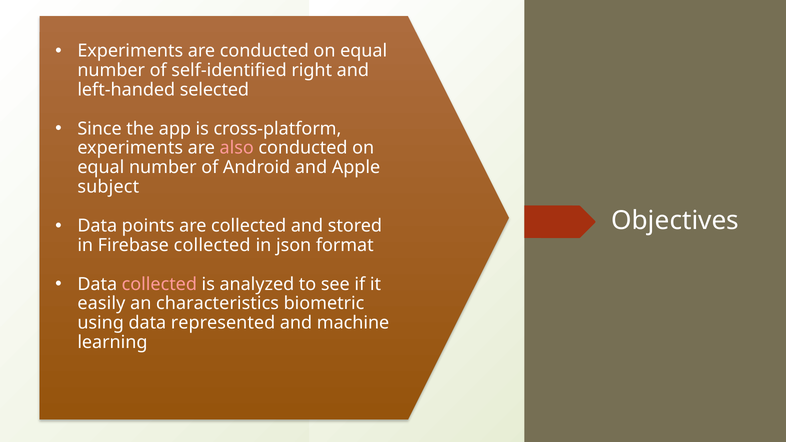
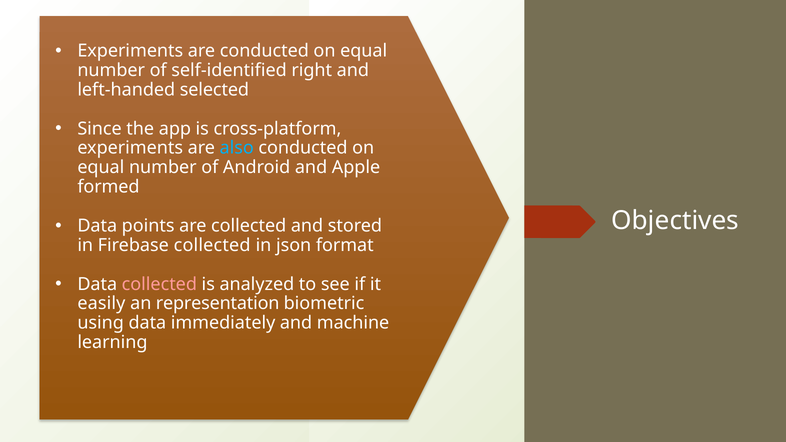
also colour: pink -> light blue (237, 148)
subject: subject -> formed (108, 187)
characteristics: characteristics -> representation (218, 304)
represented: represented -> immediately (223, 323)
